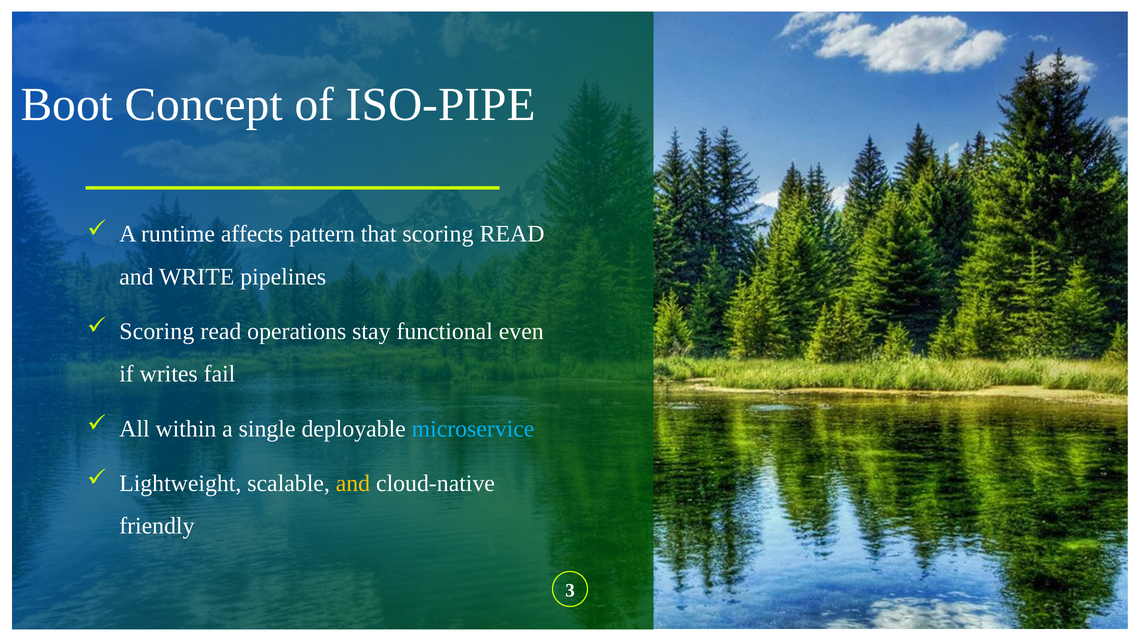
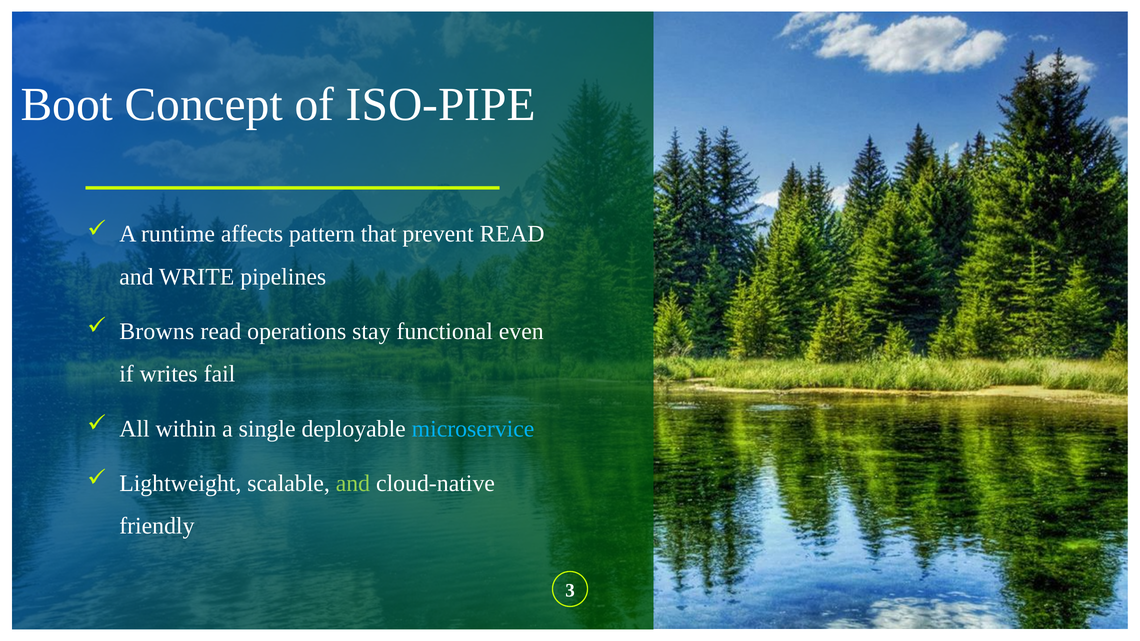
that scoring: scoring -> prevent (438, 234)
Scoring: Scoring -> Browns (157, 332)
and colour: yellow -> light green (353, 484)
